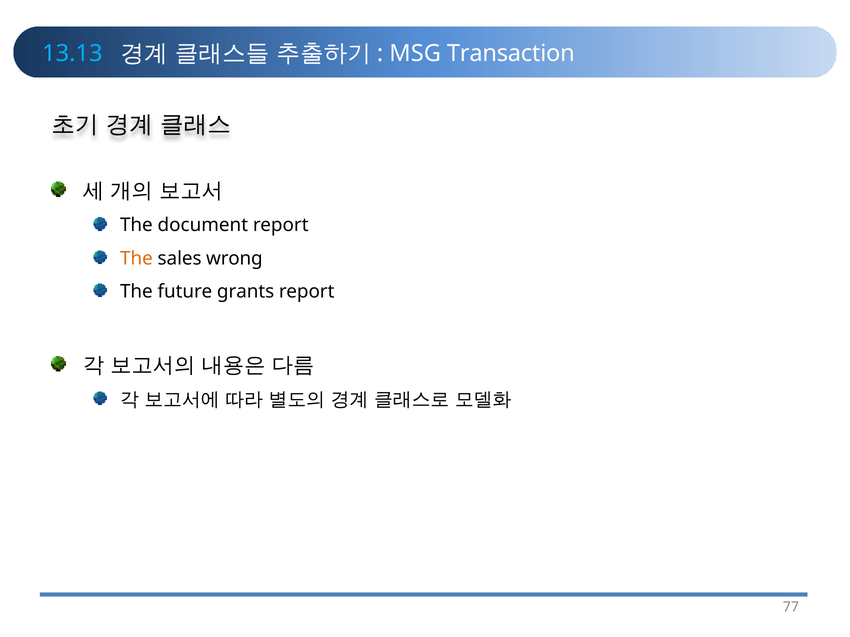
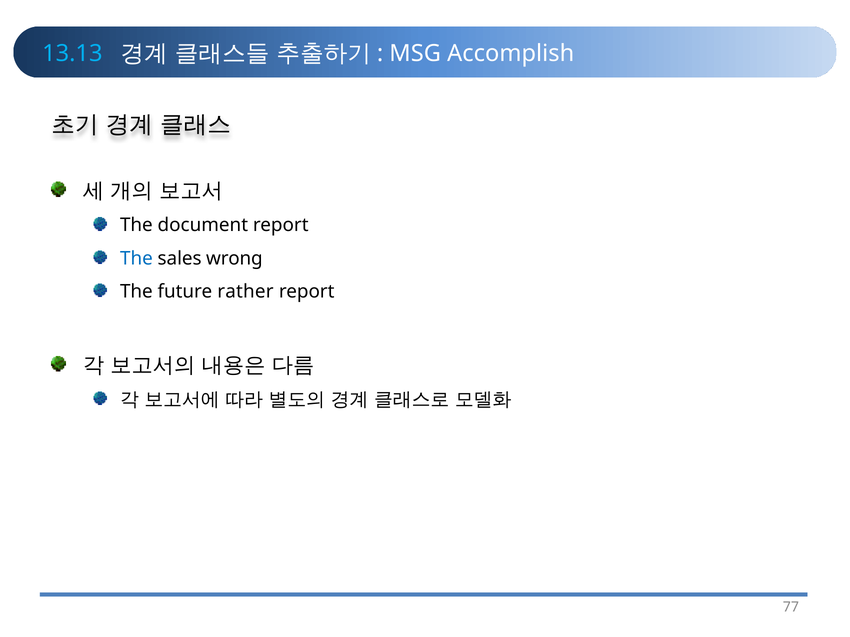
Transaction: Transaction -> Accomplish (511, 53)
The colour: orange -> blue (136, 259)
grants: grants -> rather (245, 292)
